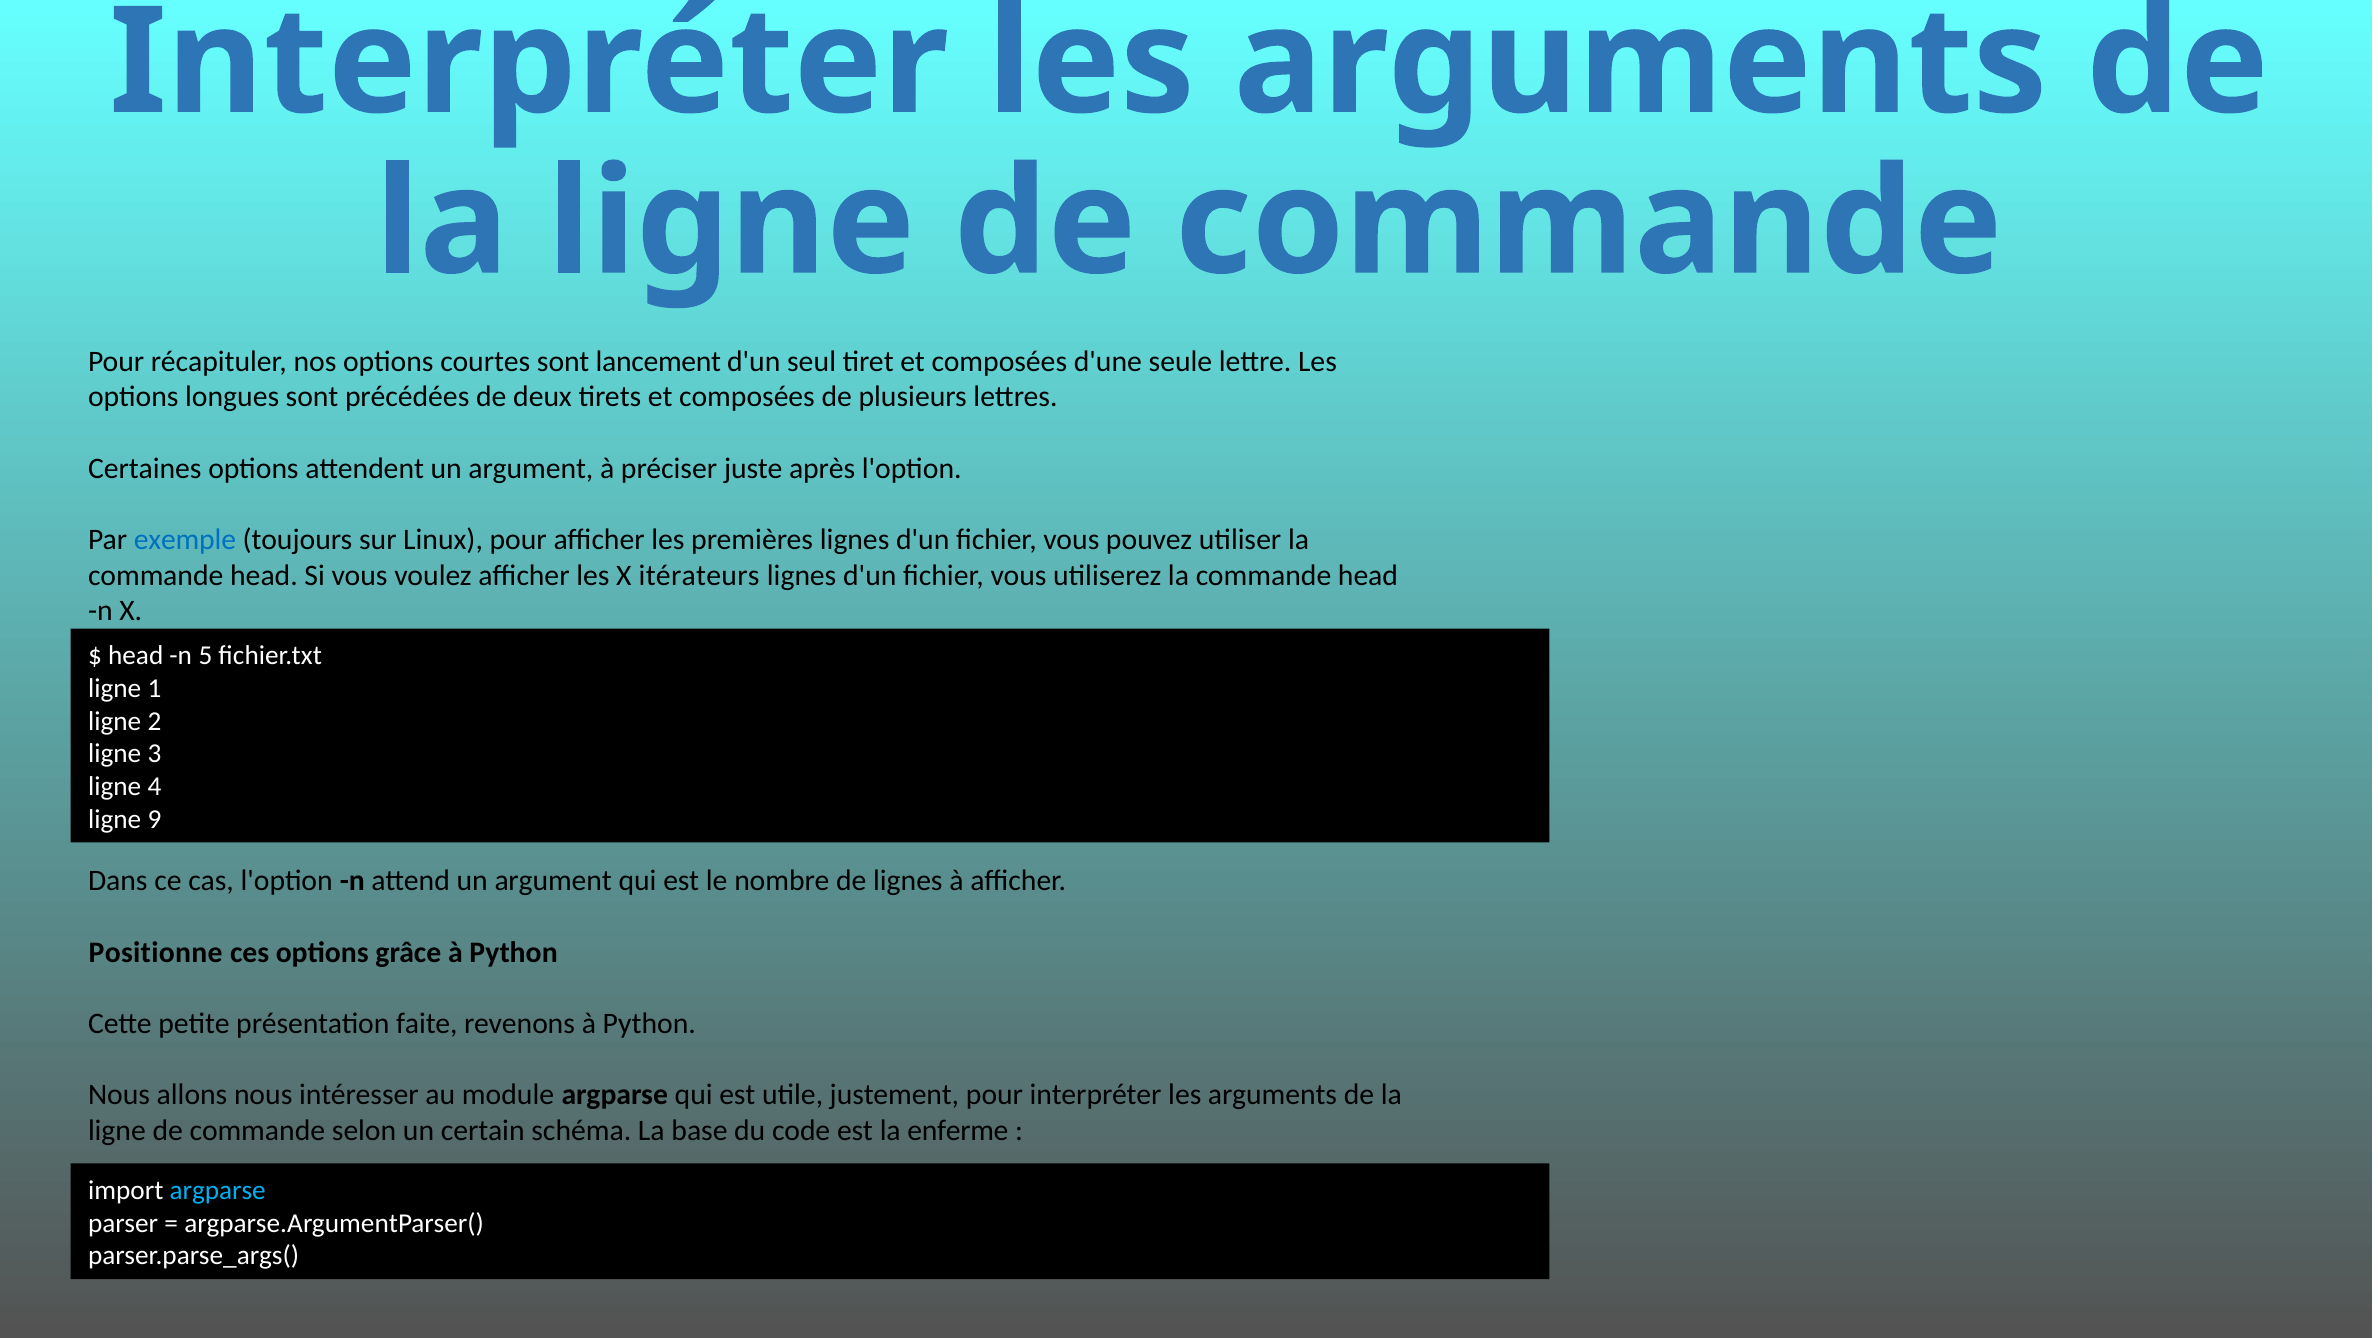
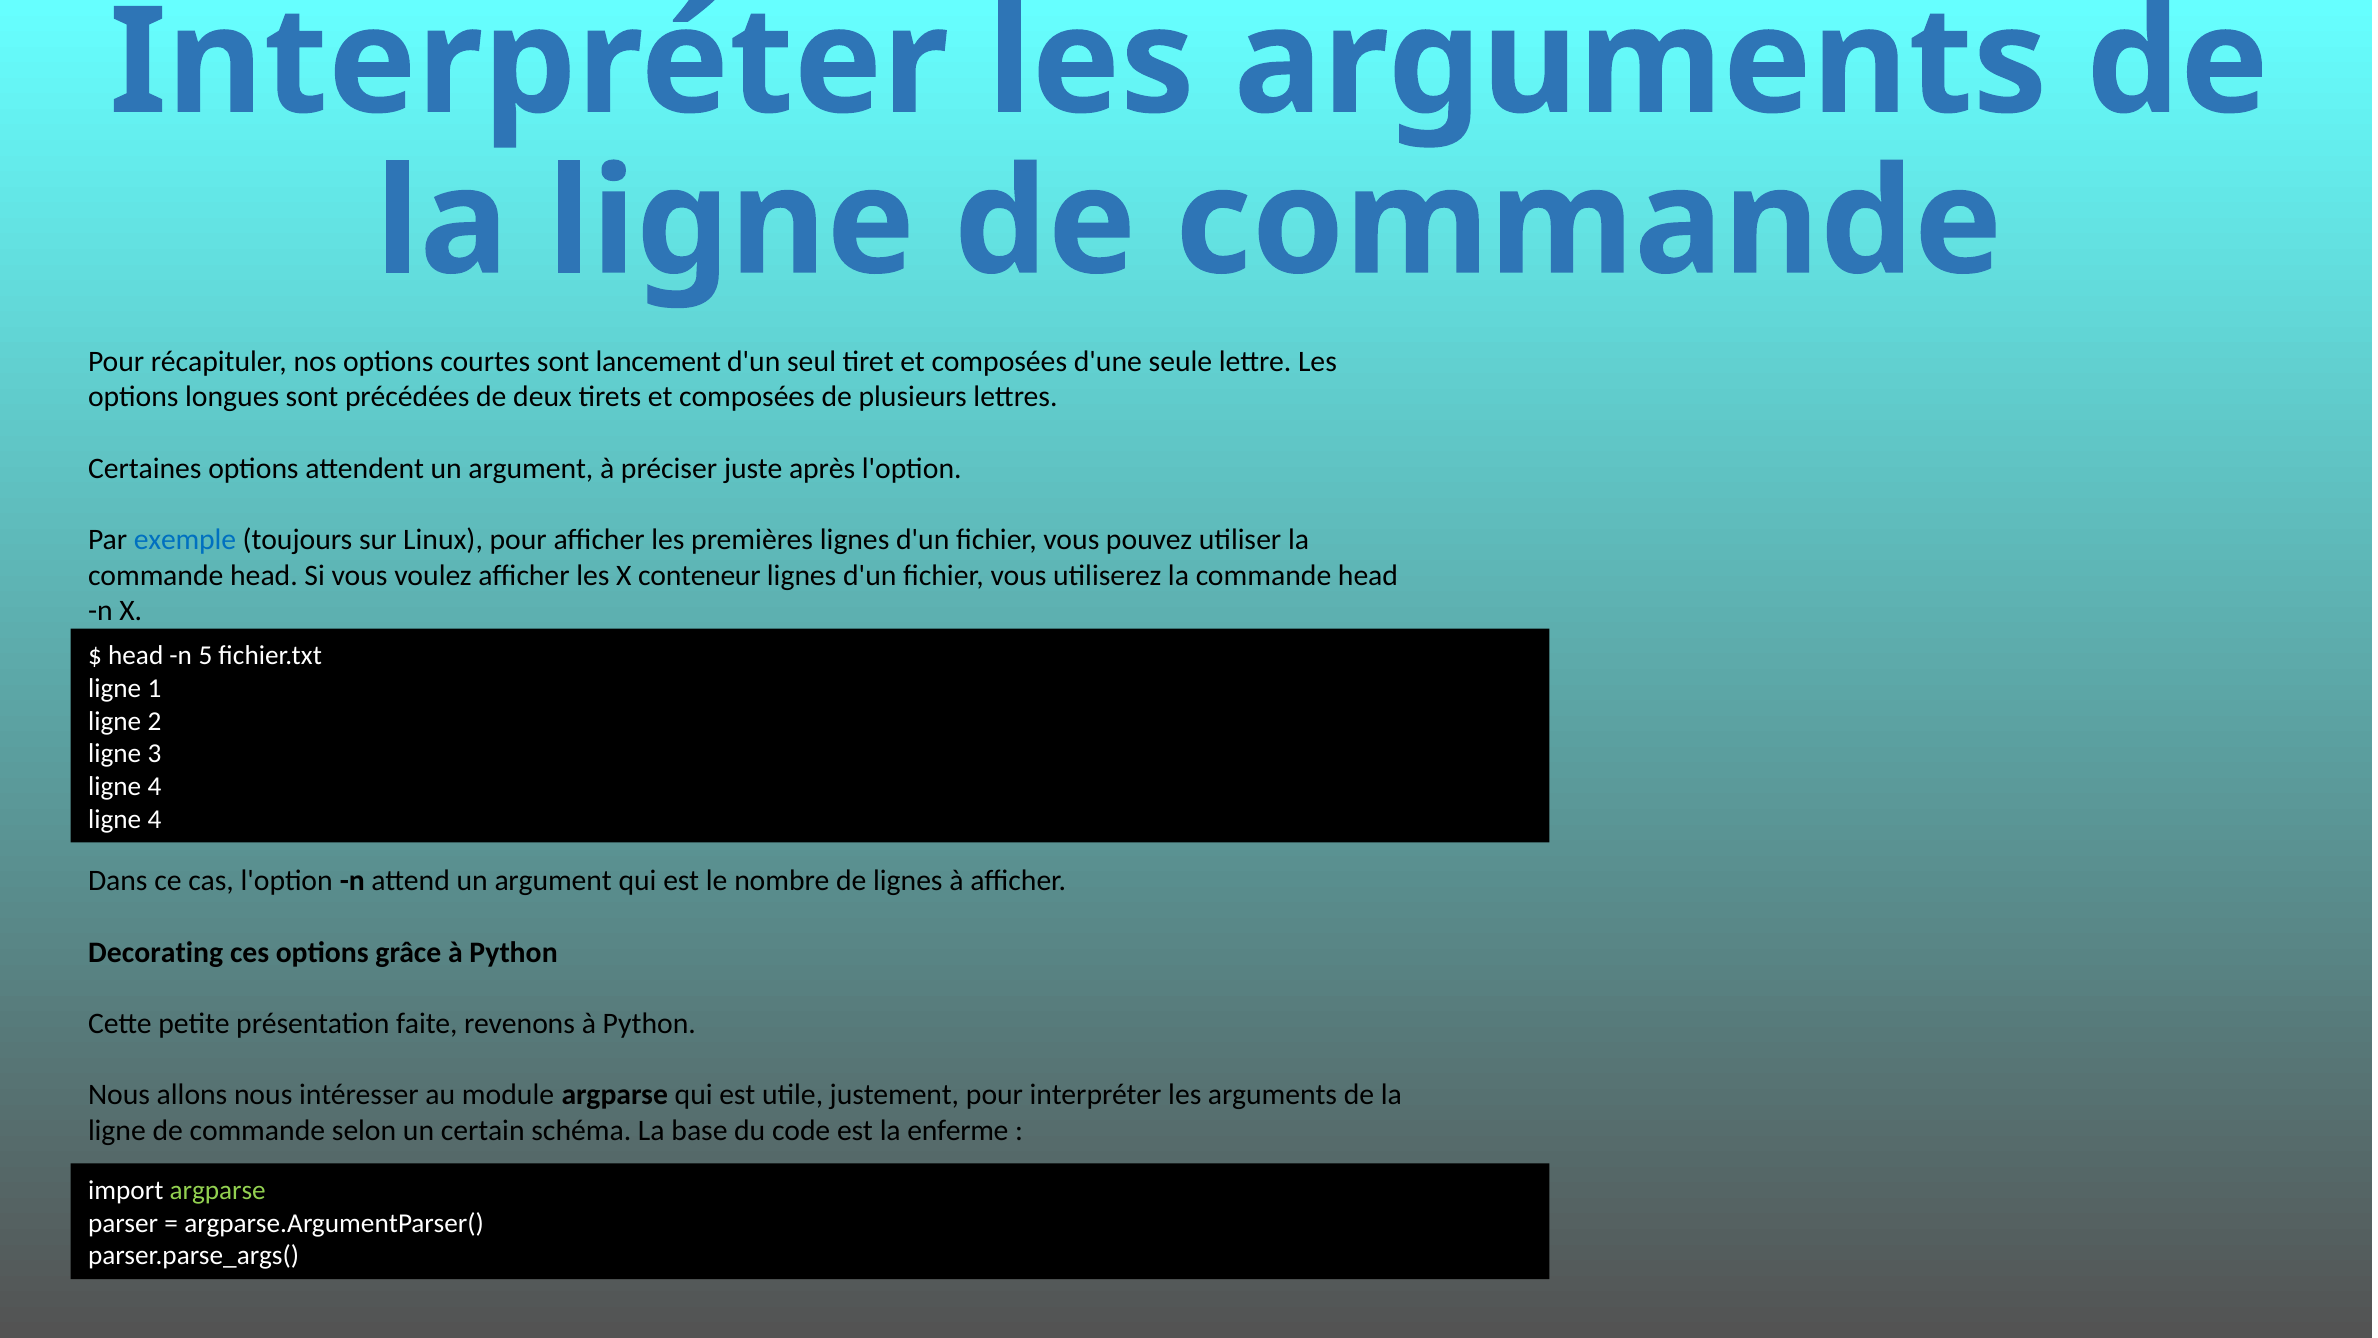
itérateurs: itérateurs -> conteneur (699, 575)
9: 9 -> 4 (154, 819)
Positionne: Positionne -> Decorating (156, 952)
argparse colour: light blue -> light green (218, 1190)
